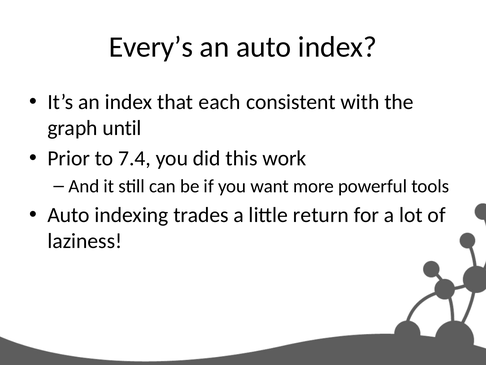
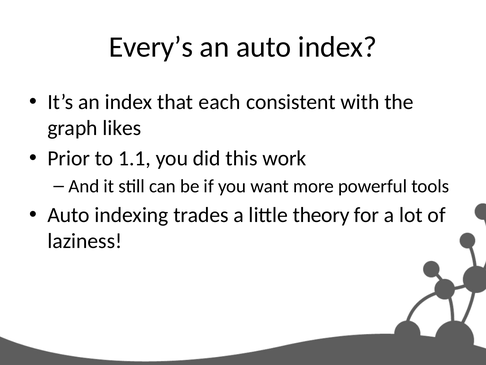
until: until -> likes (122, 128)
7.4: 7.4 -> 1.1 (134, 158)
return: return -> theory (321, 215)
